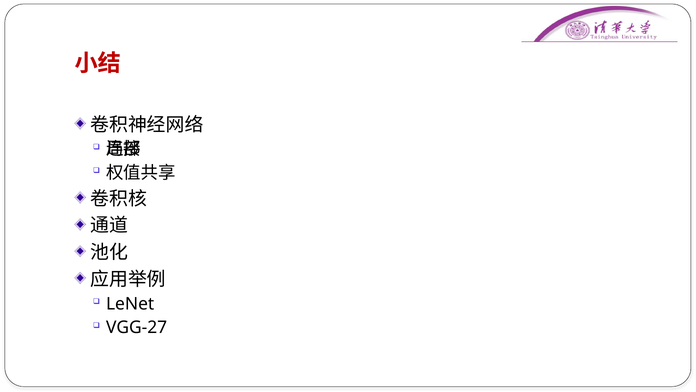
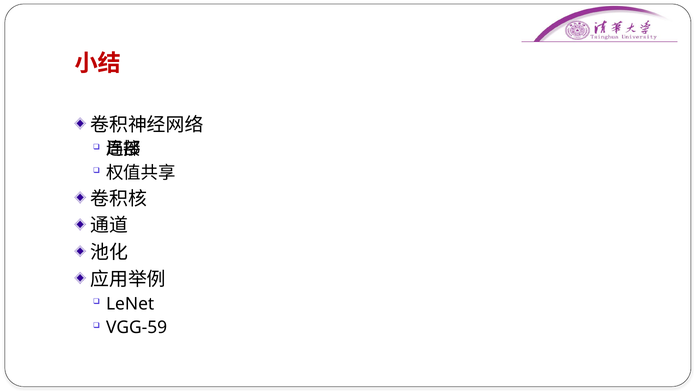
VGG-27: VGG-27 -> VGG-59 (137, 327)
